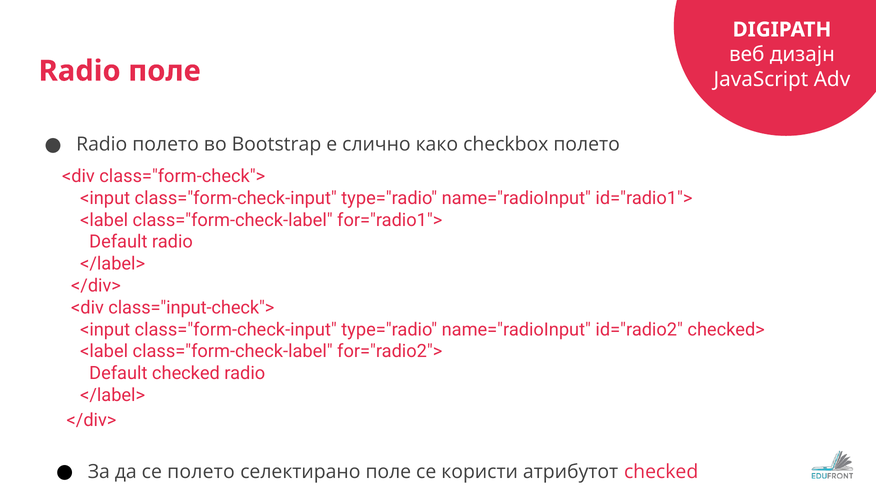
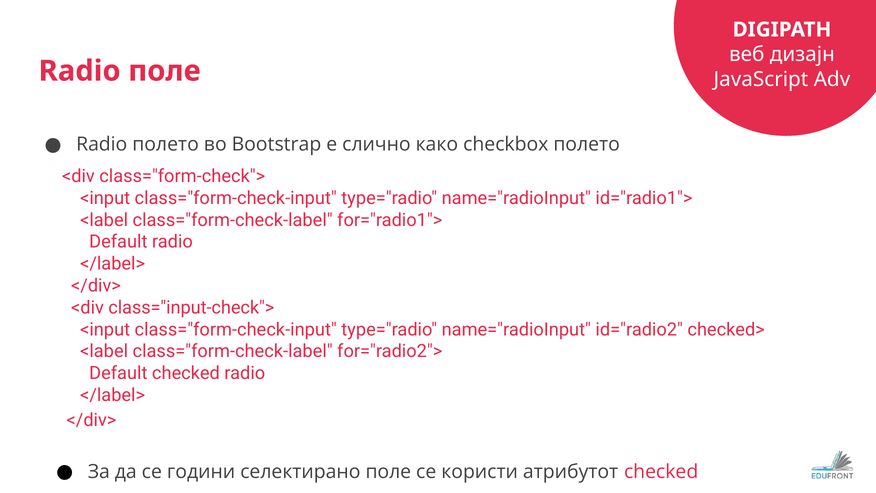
се полето: полето -> години (201, 472)
